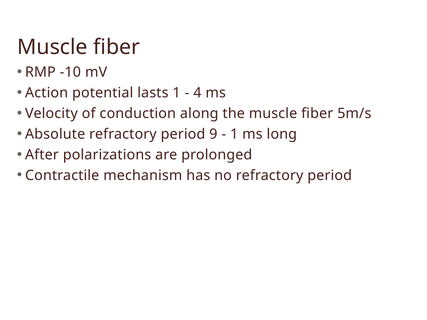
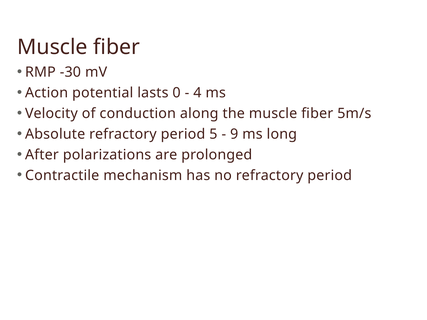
-10: -10 -> -30 (70, 72)
lasts 1: 1 -> 0 (177, 93)
9: 9 -> 5 (213, 134)
1: 1 -> 9 (234, 134)
